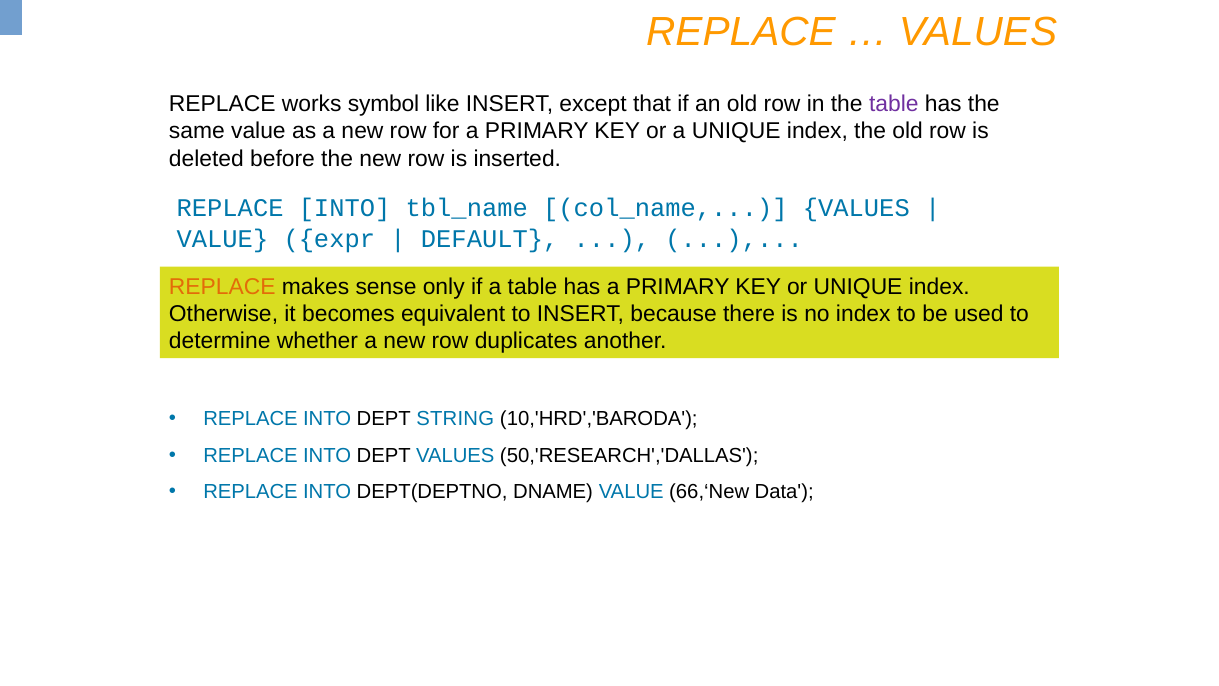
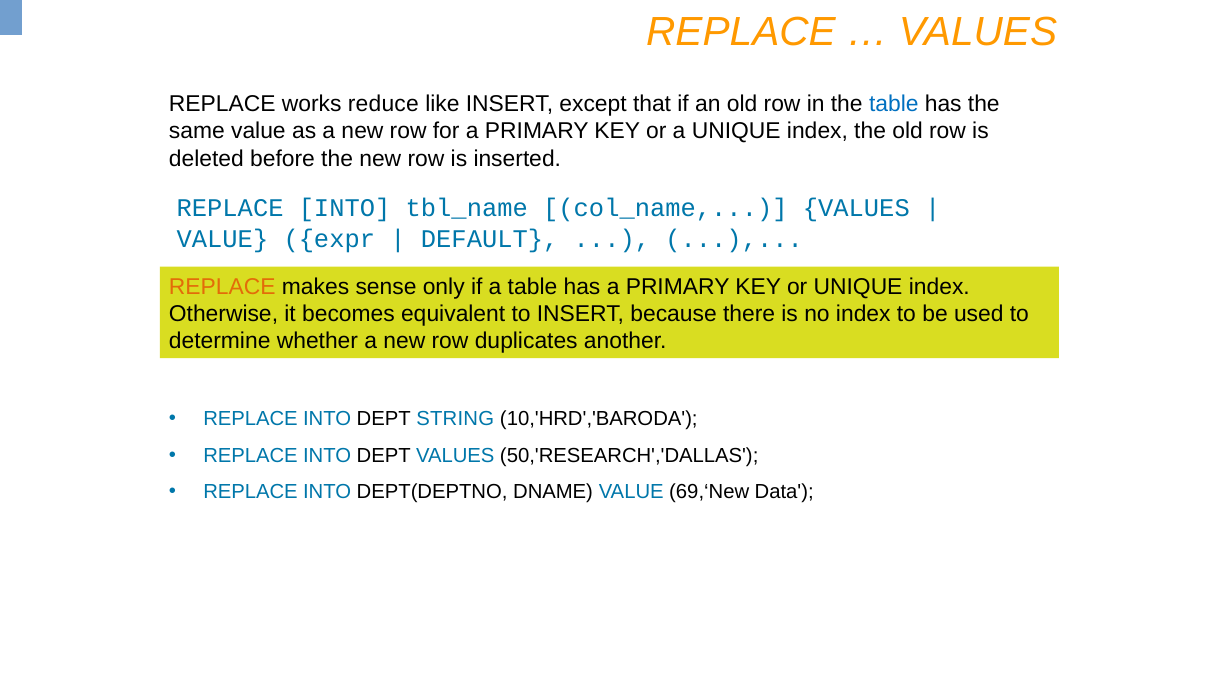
symbol: symbol -> reduce (383, 104)
table colour: purple -> blue (894, 104)
66,‘New: 66,‘New -> 69,‘New (709, 492)
